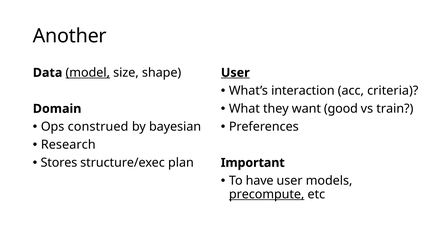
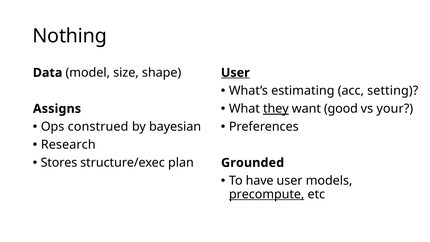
Another: Another -> Nothing (70, 36)
model underline: present -> none (88, 73)
interaction: interaction -> estimating (303, 91)
criteria: criteria -> setting (393, 91)
they underline: none -> present (276, 109)
train: train -> your (395, 109)
Domain: Domain -> Assigns (57, 109)
Important: Important -> Grounded (253, 163)
